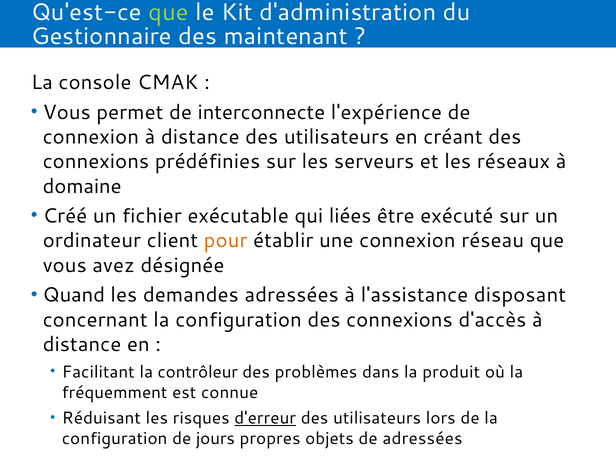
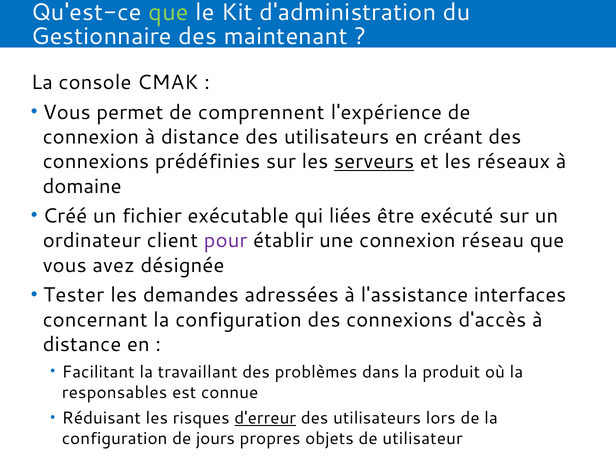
interconnecte: interconnecte -> comprennent (261, 112)
serveurs underline: none -> present (374, 162)
pour colour: orange -> purple (226, 241)
Quand: Quand -> Tester (74, 295)
disposant: disposant -> interfaces (520, 295)
contrôleur: contrôleur -> travaillant (198, 372)
fréquemment: fréquemment -> responsables (115, 392)
de adressées: adressées -> utilisateur (423, 439)
